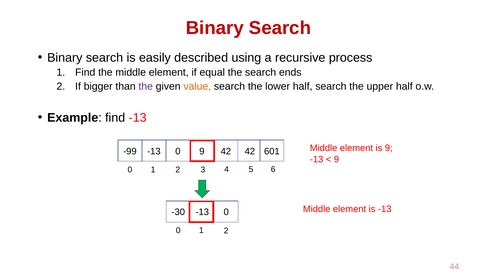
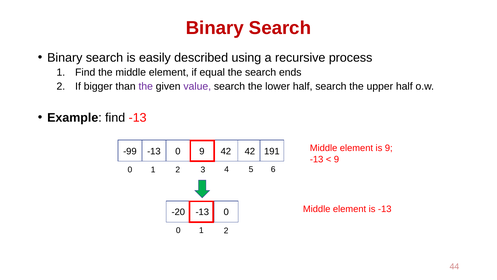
value colour: orange -> purple (197, 86)
601: 601 -> 191 (272, 151)
-30: -30 -> -20 (178, 212)
